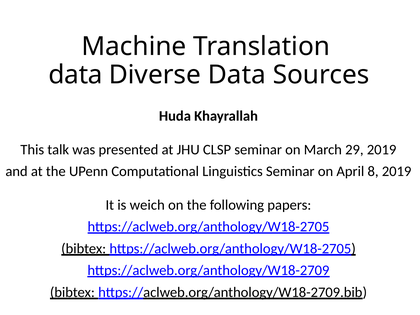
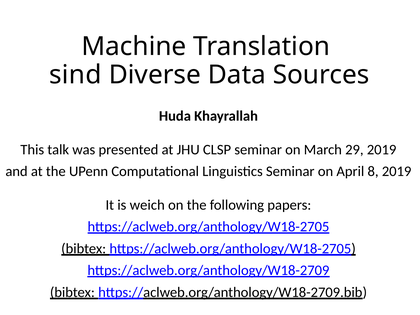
data: data -> sind (75, 75)
